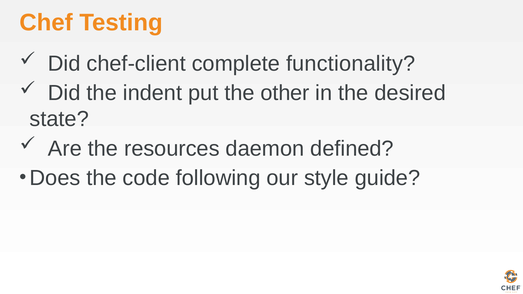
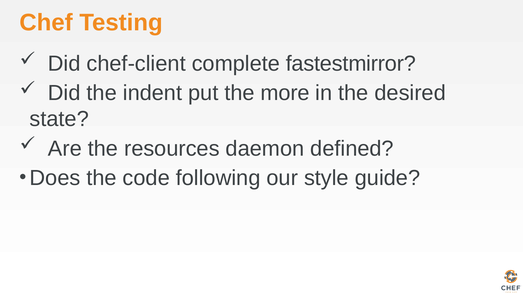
functionality: functionality -> fastestmirror (351, 64)
other: other -> more (285, 93)
